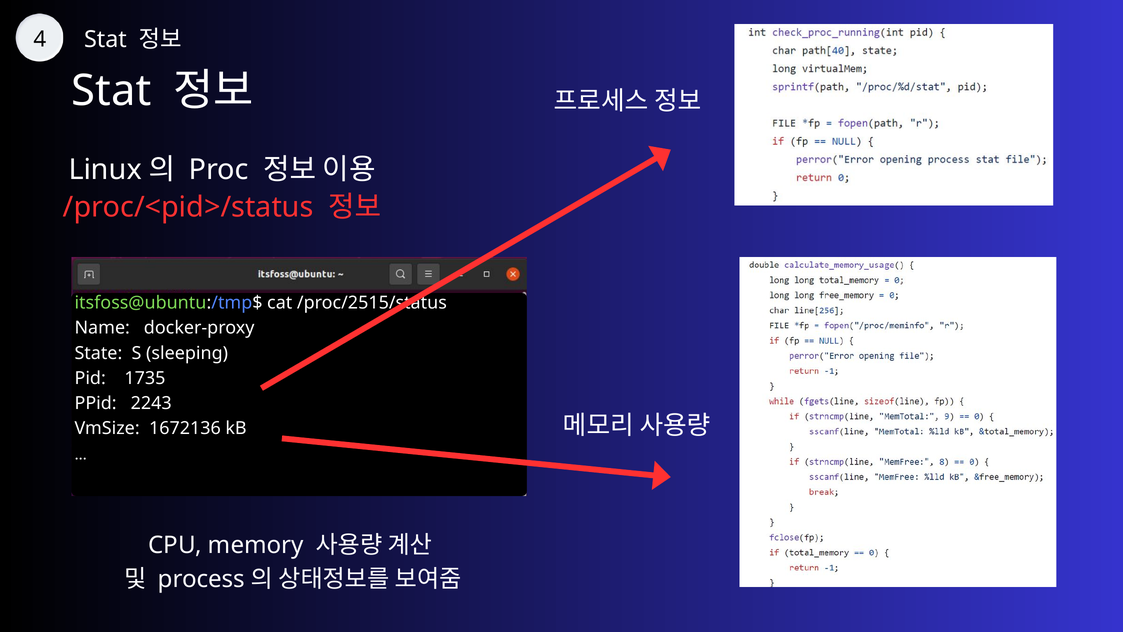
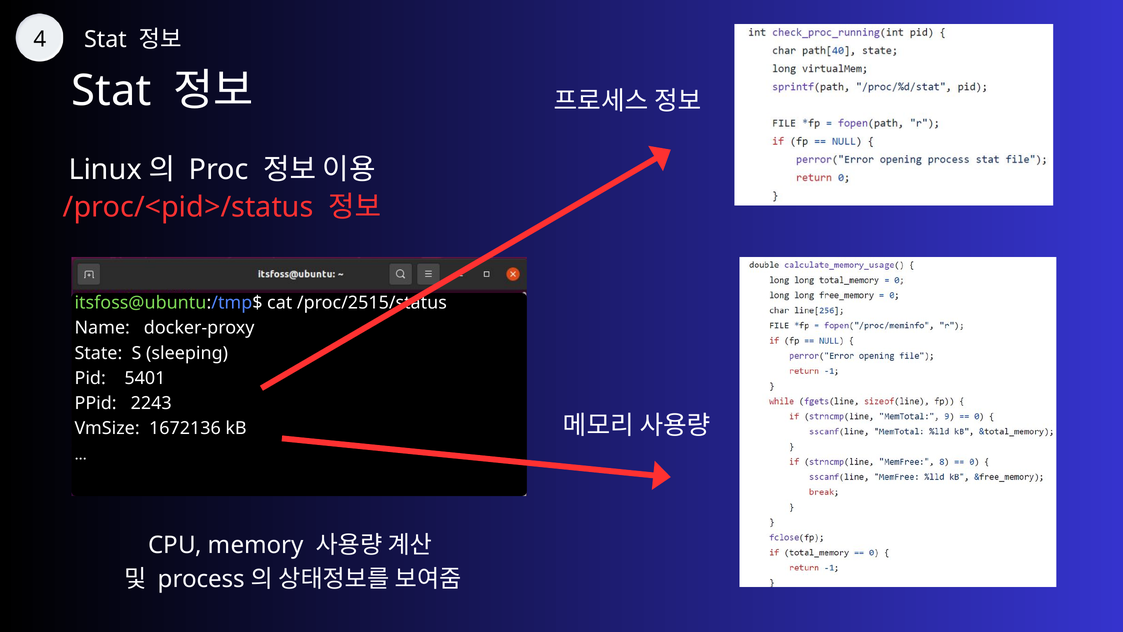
1735: 1735 -> 5401 (145, 378)
